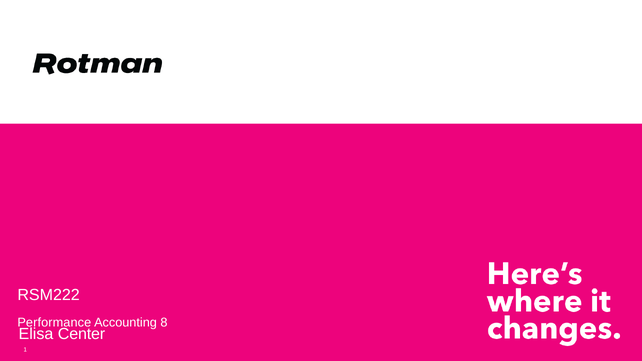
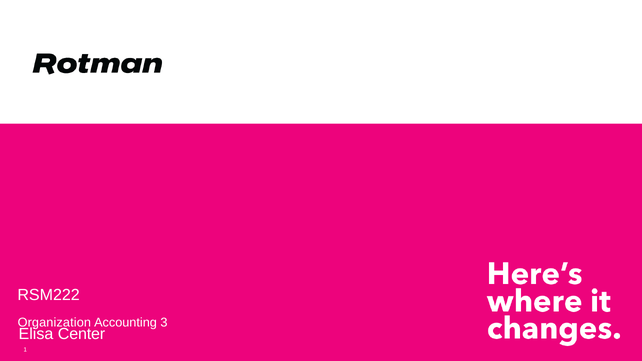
Performance: Performance -> Organization (54, 323)
8: 8 -> 3 (164, 323)
